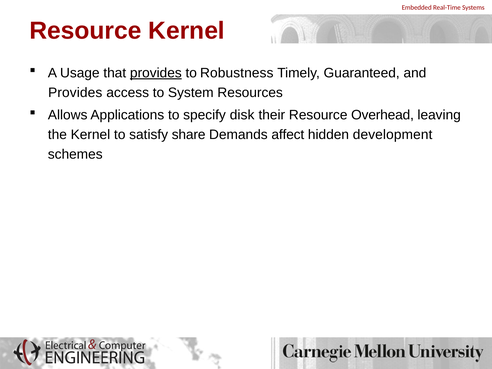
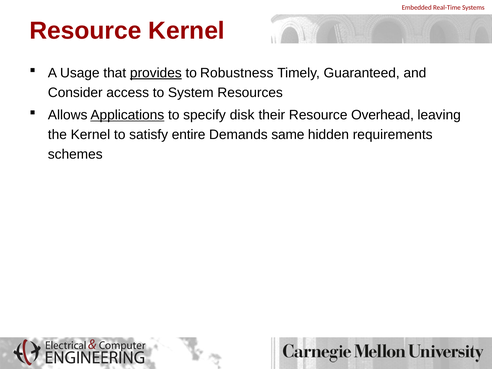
Provides: Provides -> Consider (75, 93)
Applications underline: none -> present (127, 115)
share: share -> entire (189, 135)
affect: affect -> same (288, 135)
development: development -> requirements (393, 135)
